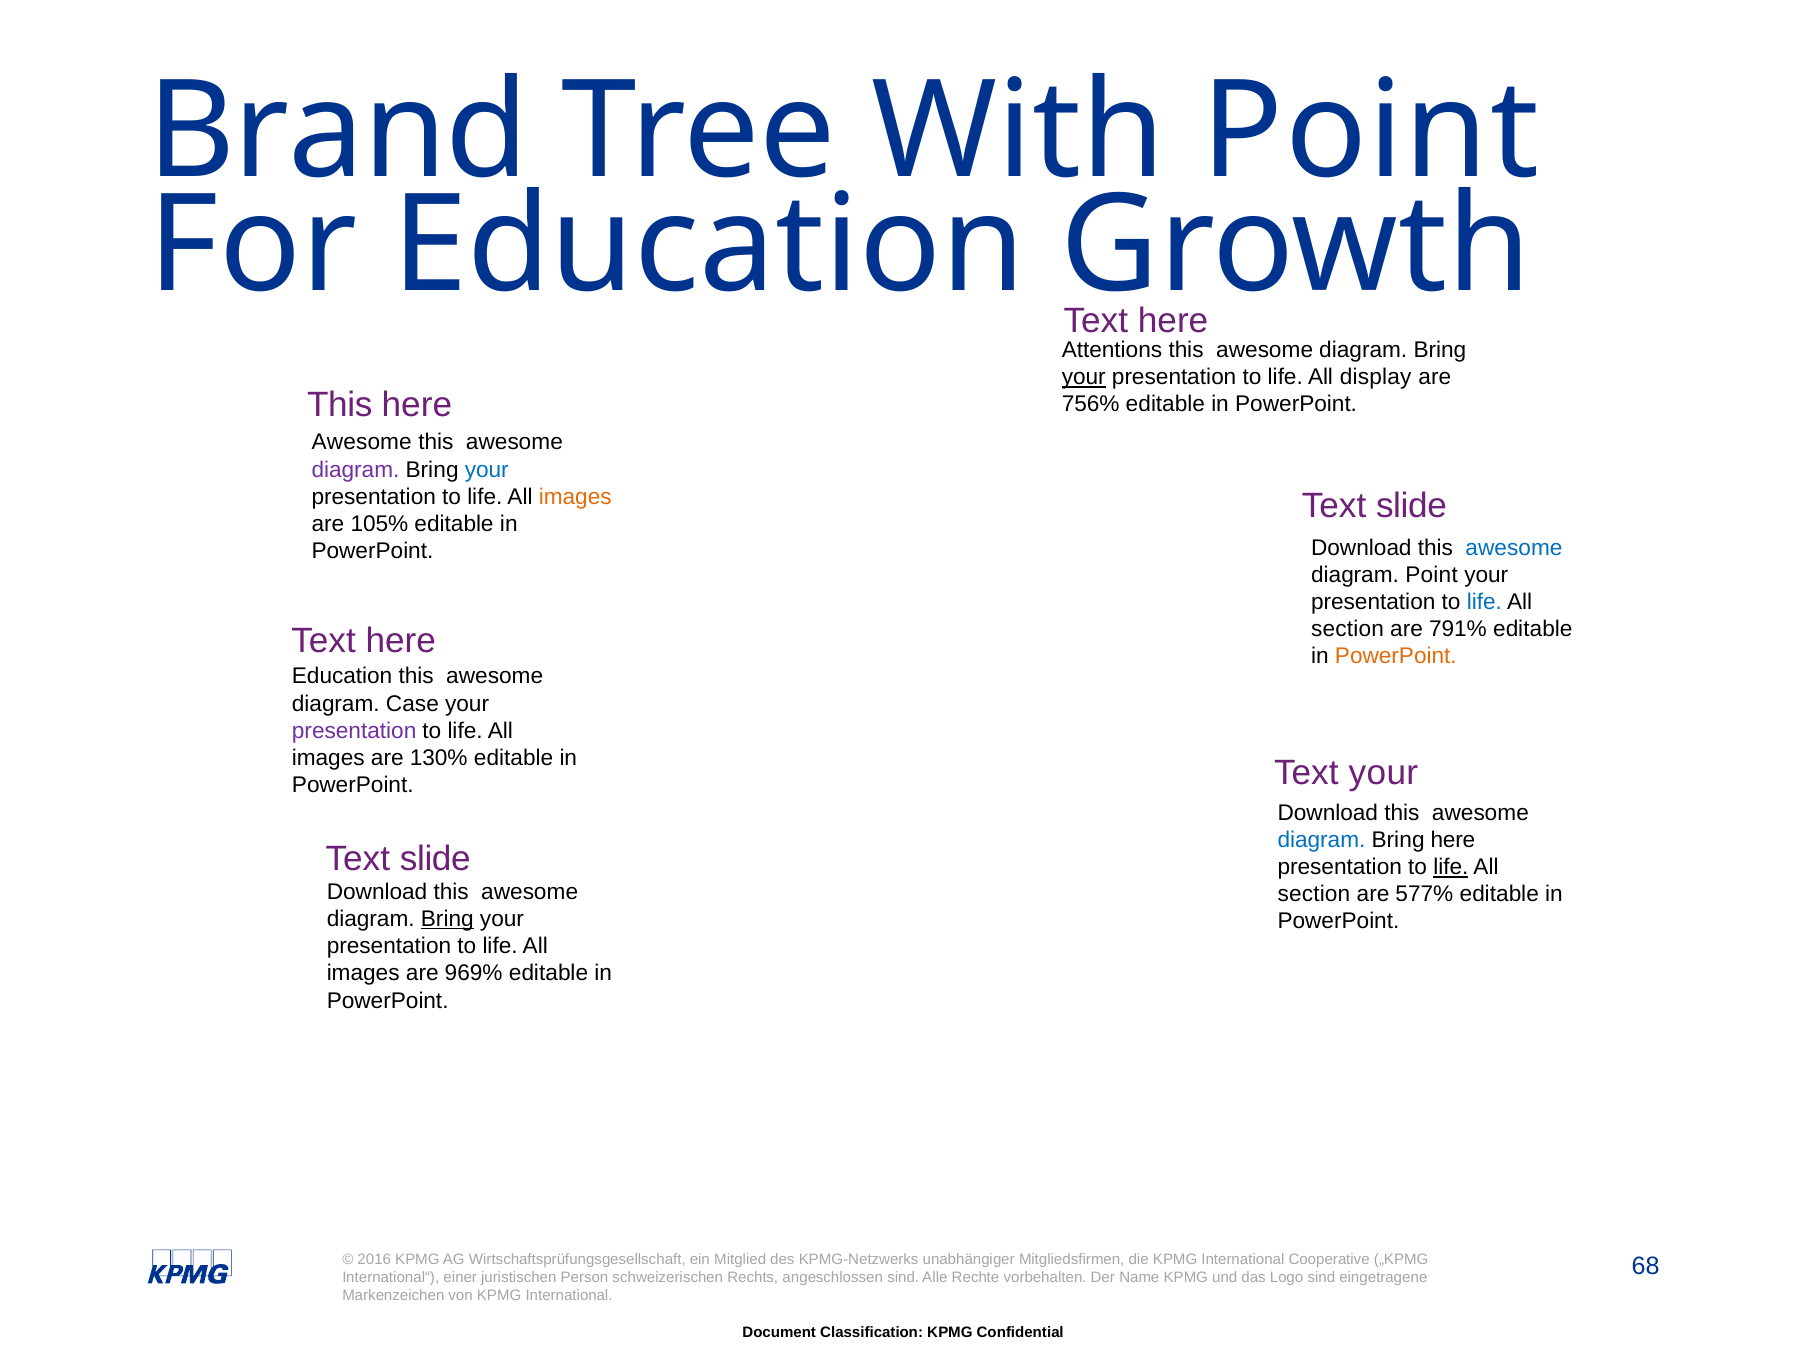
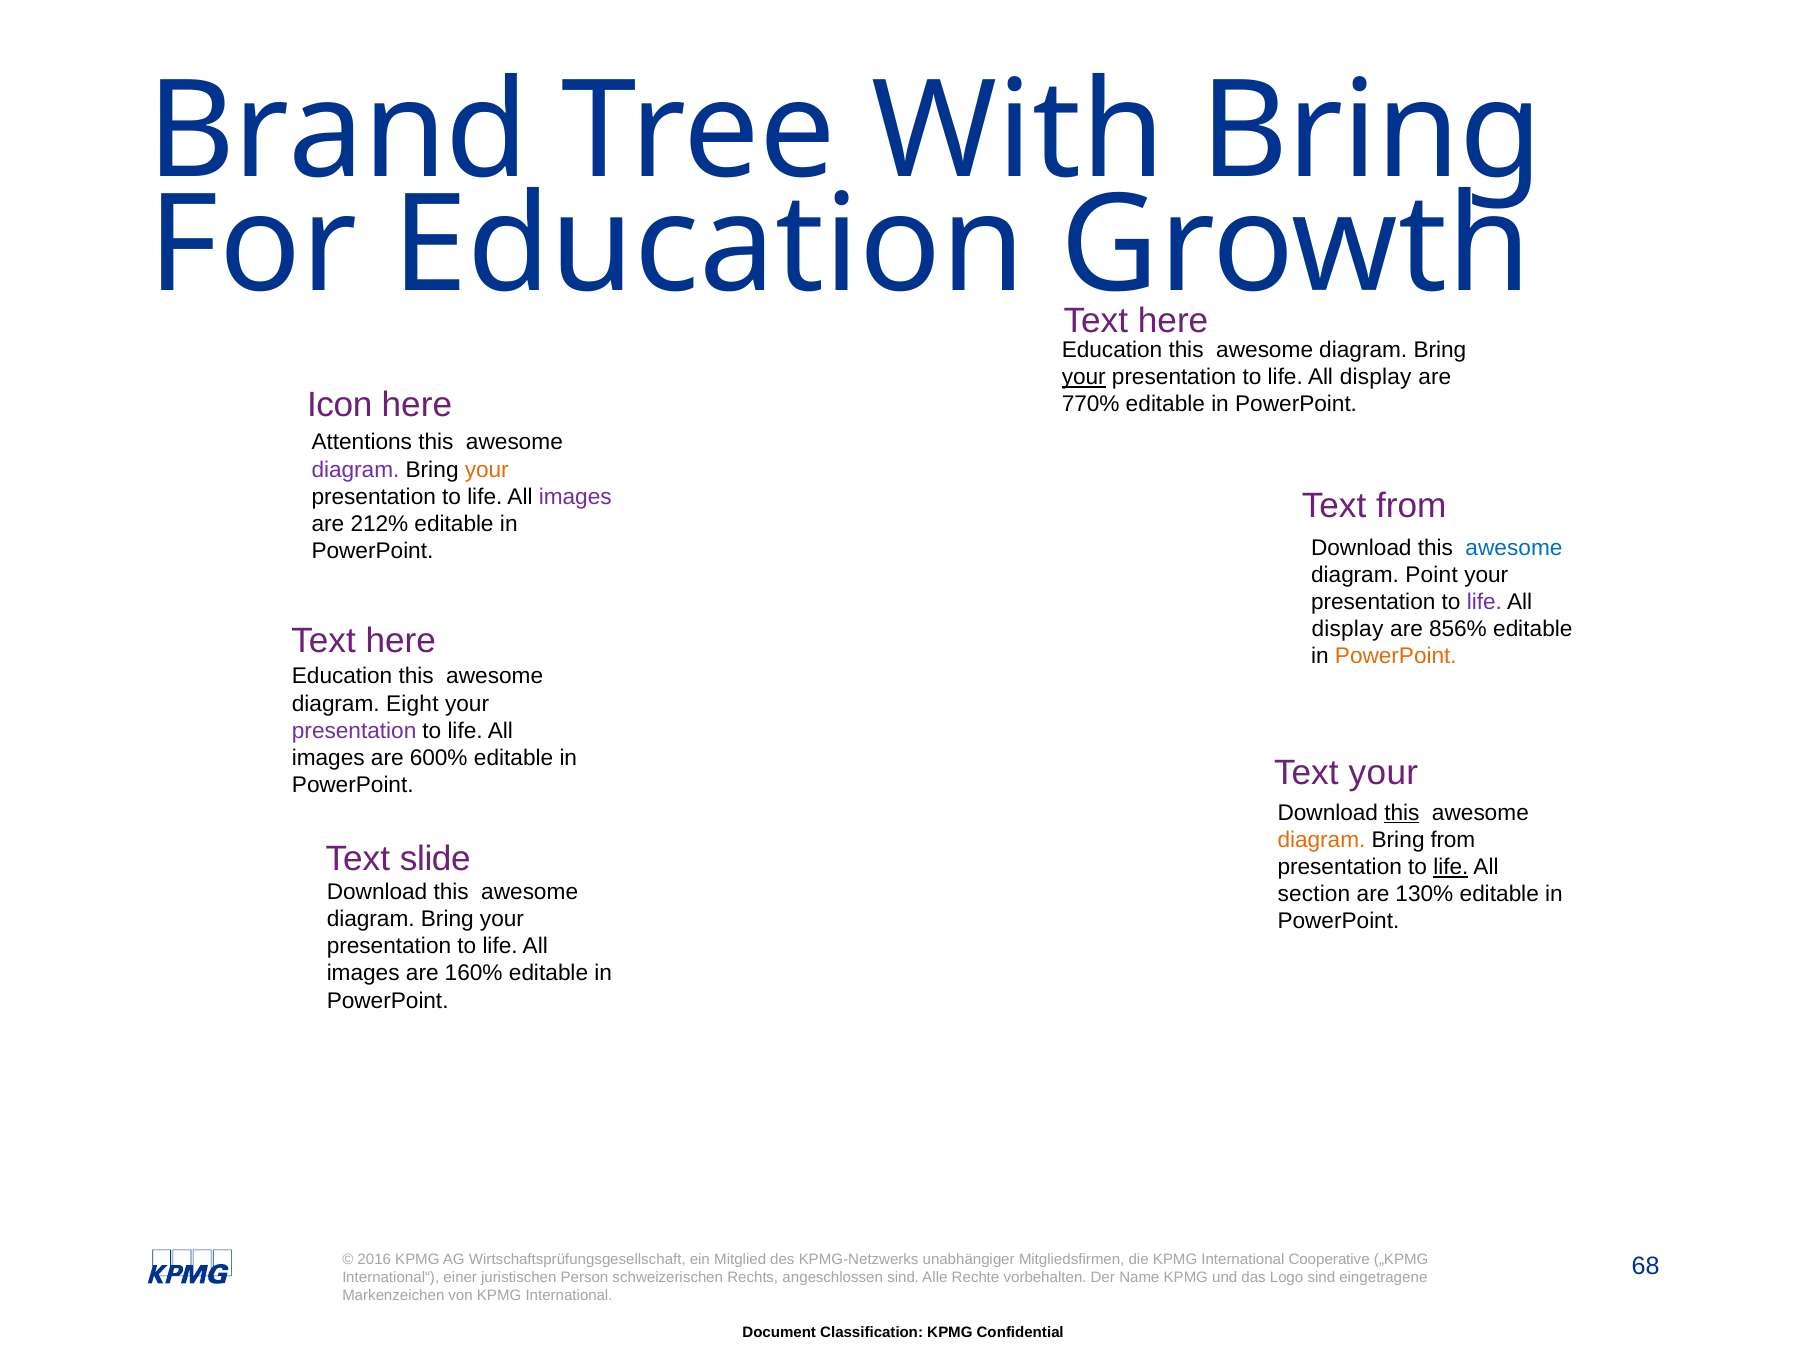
With Point: Point -> Bring (1372, 132)
Attentions: Attentions -> Education (1112, 350)
This: This -> Icon (340, 405)
756%: 756% -> 770% (1091, 405)
Awesome: Awesome -> Attentions (362, 442)
your colour: blue -> orange (487, 470)
images colour: orange -> purple (575, 497)
slide: slide -> from (1411, 505)
105%: 105% -> 212% (379, 524)
life colour: blue -> purple (1484, 602)
section: section -> display (1347, 629)
791%: 791% -> 856% (1458, 629)
Case: Case -> Eight (412, 704)
130%: 130% -> 600% (439, 758)
this underline: none -> present (1402, 813)
diagram colour: blue -> orange (1321, 840)
Bring here: here -> from (1453, 840)
577%: 577% -> 130% (1424, 894)
Bring underline: present -> none (447, 919)
969%: 969% -> 160% (474, 973)
